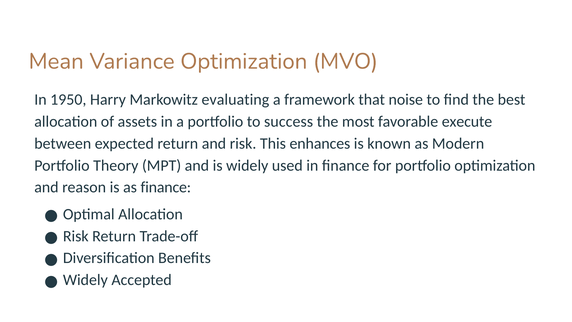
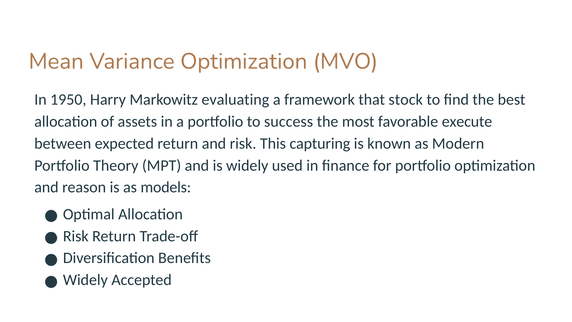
noise: noise -> stock (406, 100)
enhances: enhances -> capturing (320, 143)
as finance: finance -> models (166, 187)
